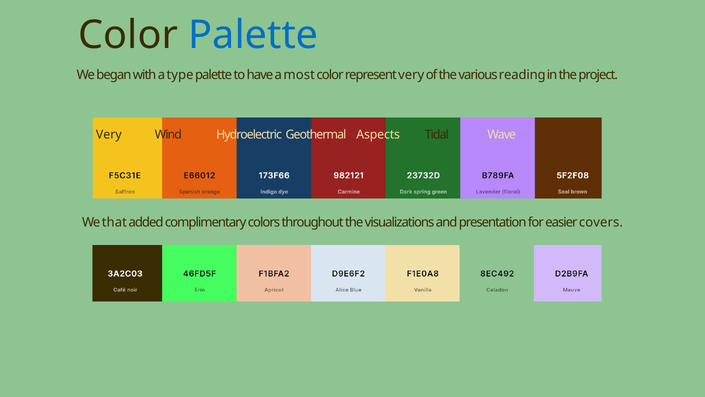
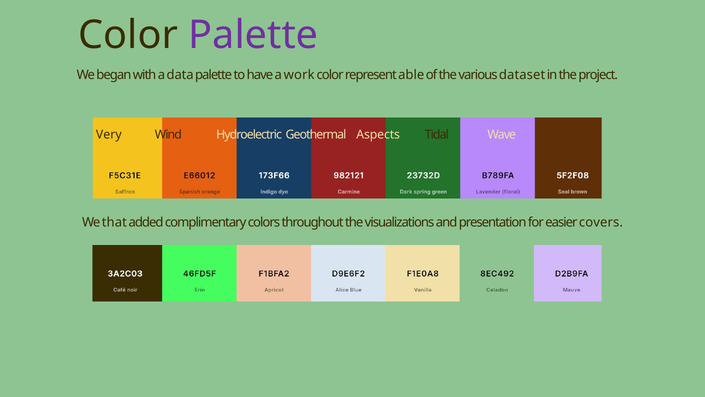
Palette colour: blue -> purple (253, 35)
type: type -> data (180, 75)
most: most -> work (299, 75)
represent very: very -> able (411, 75)
reading: reading -> dataset (522, 75)
